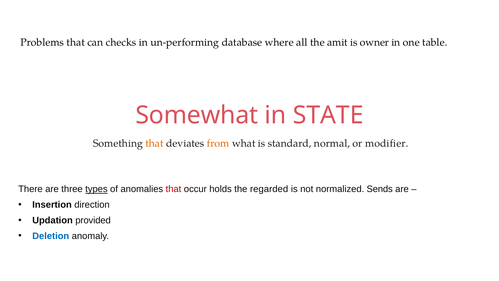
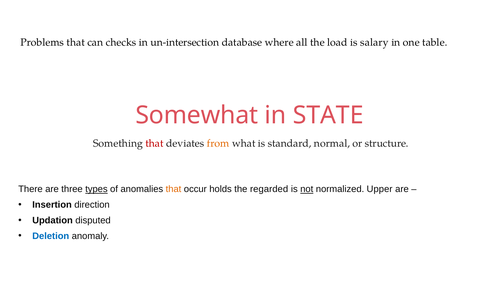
un-performing: un-performing -> un-intersection (185, 42)
amit: amit -> load (337, 42)
owner: owner -> salary (374, 42)
that colour: orange -> red (155, 143)
modifier: modifier -> structure (387, 143)
that colour: red -> orange (174, 189)
not underline: none -> present (307, 189)
Sends: Sends -> Upper (380, 189)
provided: provided -> disputed (93, 220)
